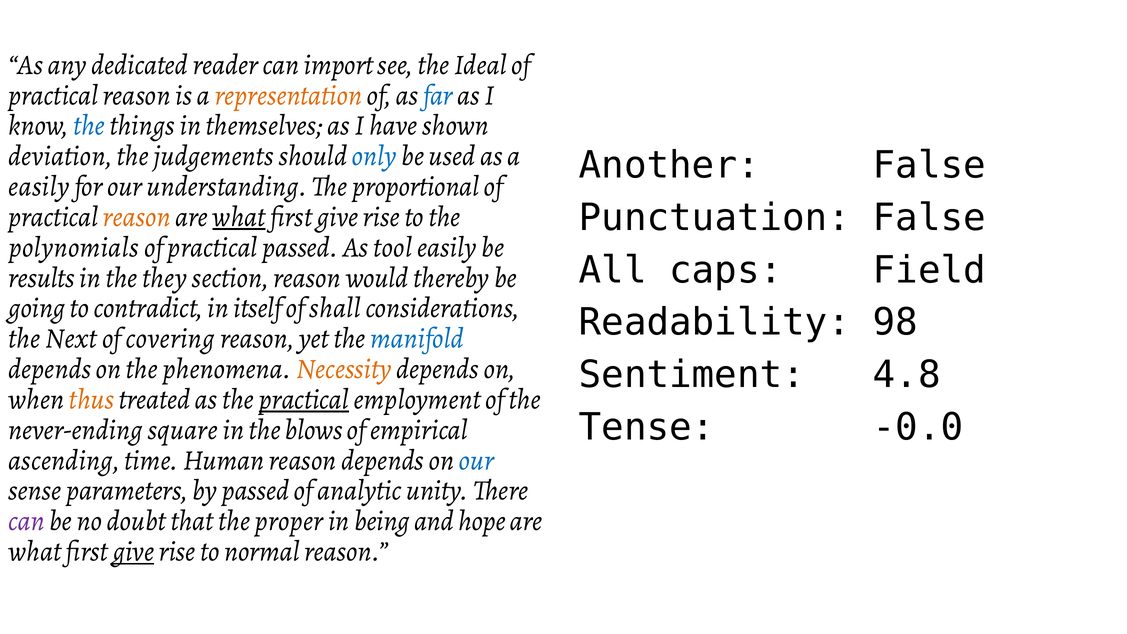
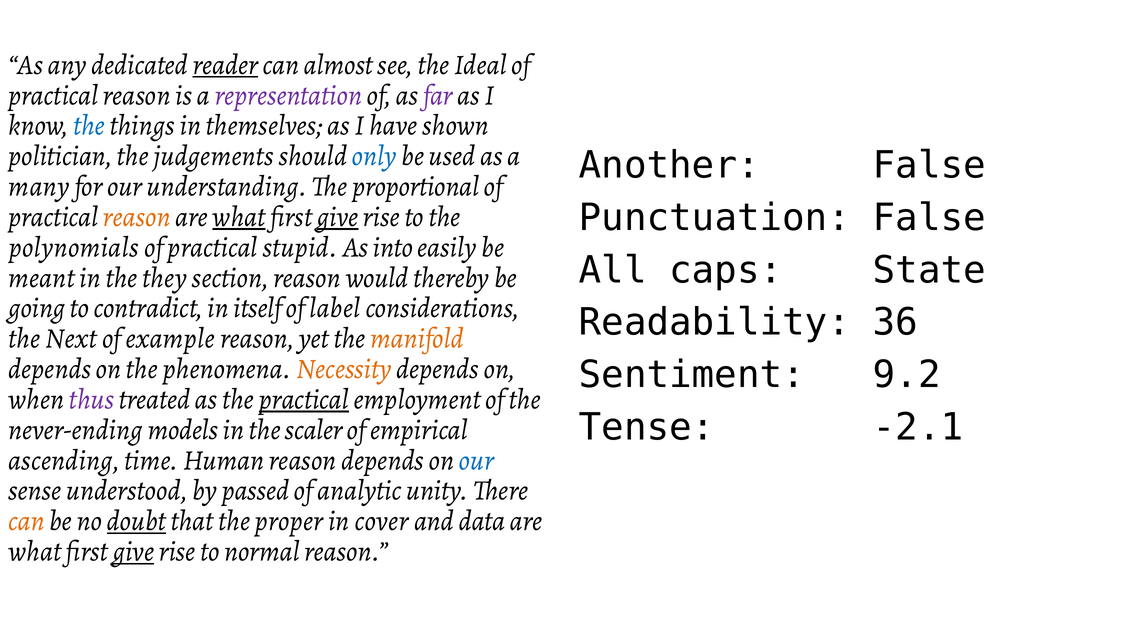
reader underline: none -> present (225, 65)
import: import -> almost (338, 65)
representation colour: orange -> purple (288, 95)
far colour: blue -> purple (438, 95)
deviation: deviation -> politician (60, 156)
easily: easily -> many (39, 186)
give underline: none -> present (338, 217)
practical passed: passed -> stupid (300, 247)
tool: tool -> into (393, 247)
Field: Field -> State (929, 270)
results: results -> meant (41, 278)
shall: shall -> label (335, 308)
98: 98 -> 36 (895, 322)
covering: covering -> example (170, 339)
manifold colour: blue -> orange (417, 339)
4.8: 4.8 -> 9.2 (907, 375)
thus colour: orange -> purple (92, 399)
-0.0: -0.0 -> -2.1 (918, 427)
square: square -> models (183, 430)
blows: blows -> scaler (314, 430)
parameters: parameters -> understood (127, 491)
can colour: purple -> orange (26, 521)
doubt underline: none -> present (136, 521)
being: being -> cover (382, 521)
hope: hope -> data (482, 521)
